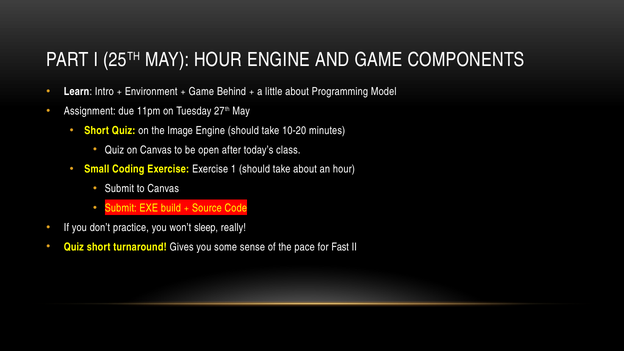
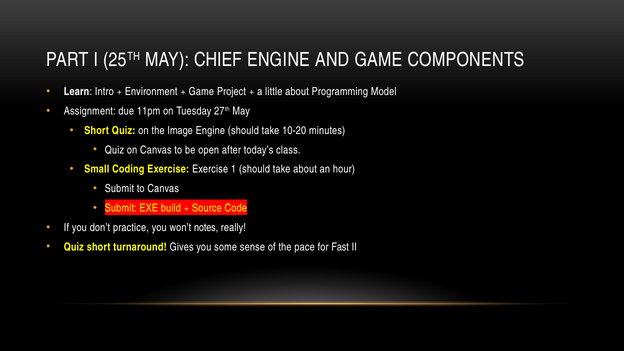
MAY HOUR: HOUR -> CHIEF (218, 60)
Behind: Behind -> Project (231, 92)
sleep: sleep -> notes (206, 227)
